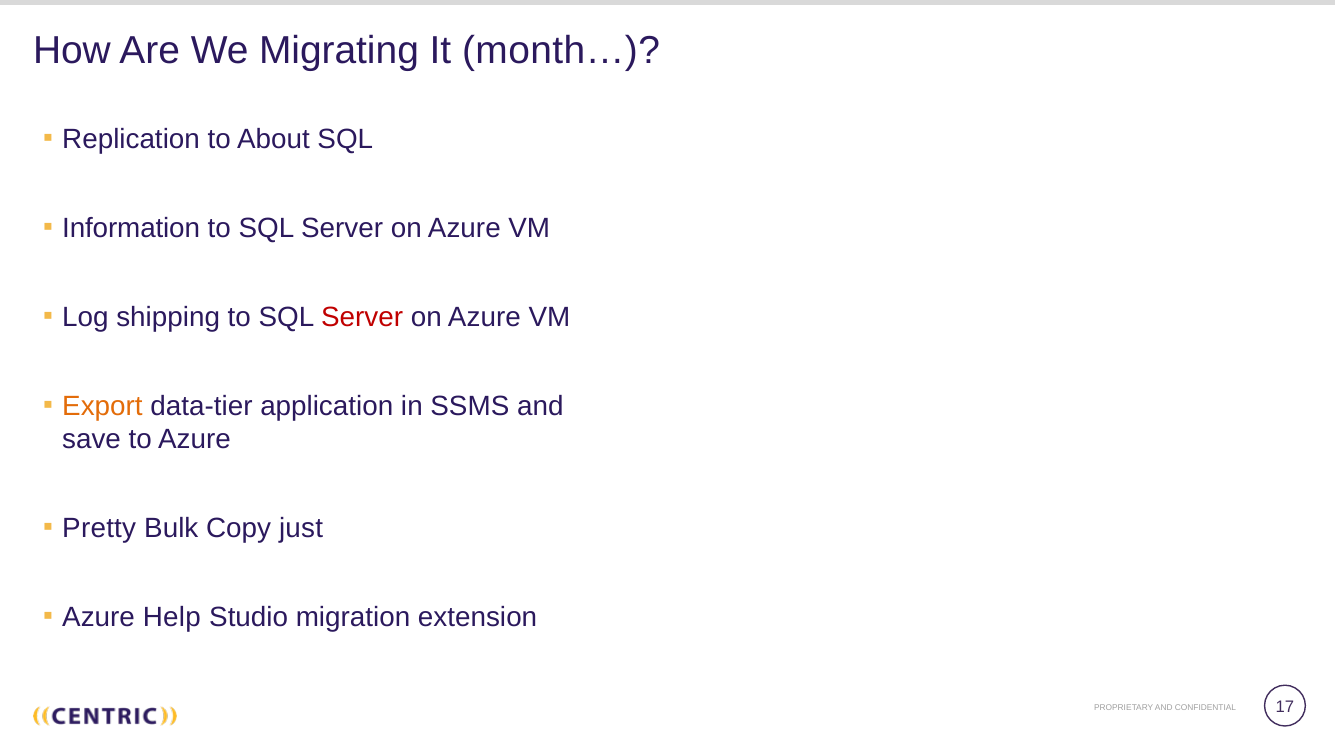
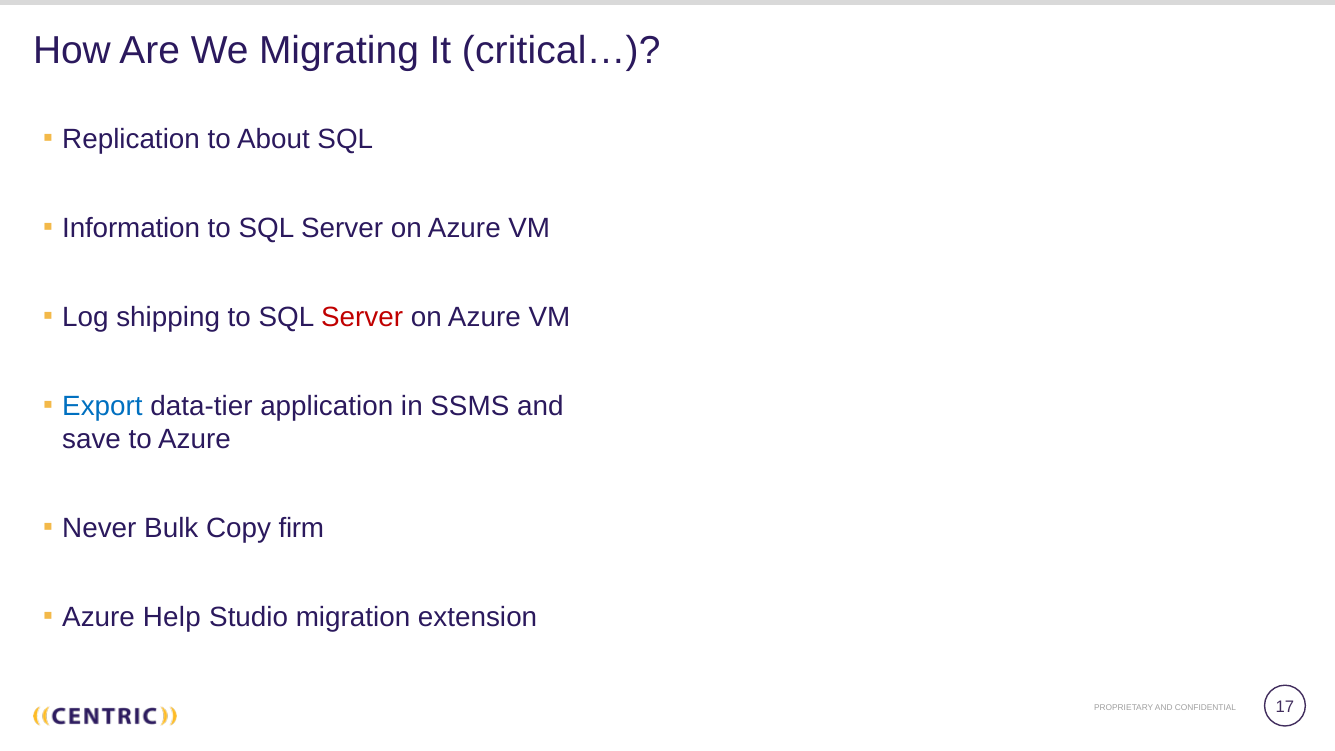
month…: month… -> critical… (561, 51)
Export colour: orange -> blue (102, 406)
Pretty: Pretty -> Never (99, 528)
just: just -> firm (301, 528)
